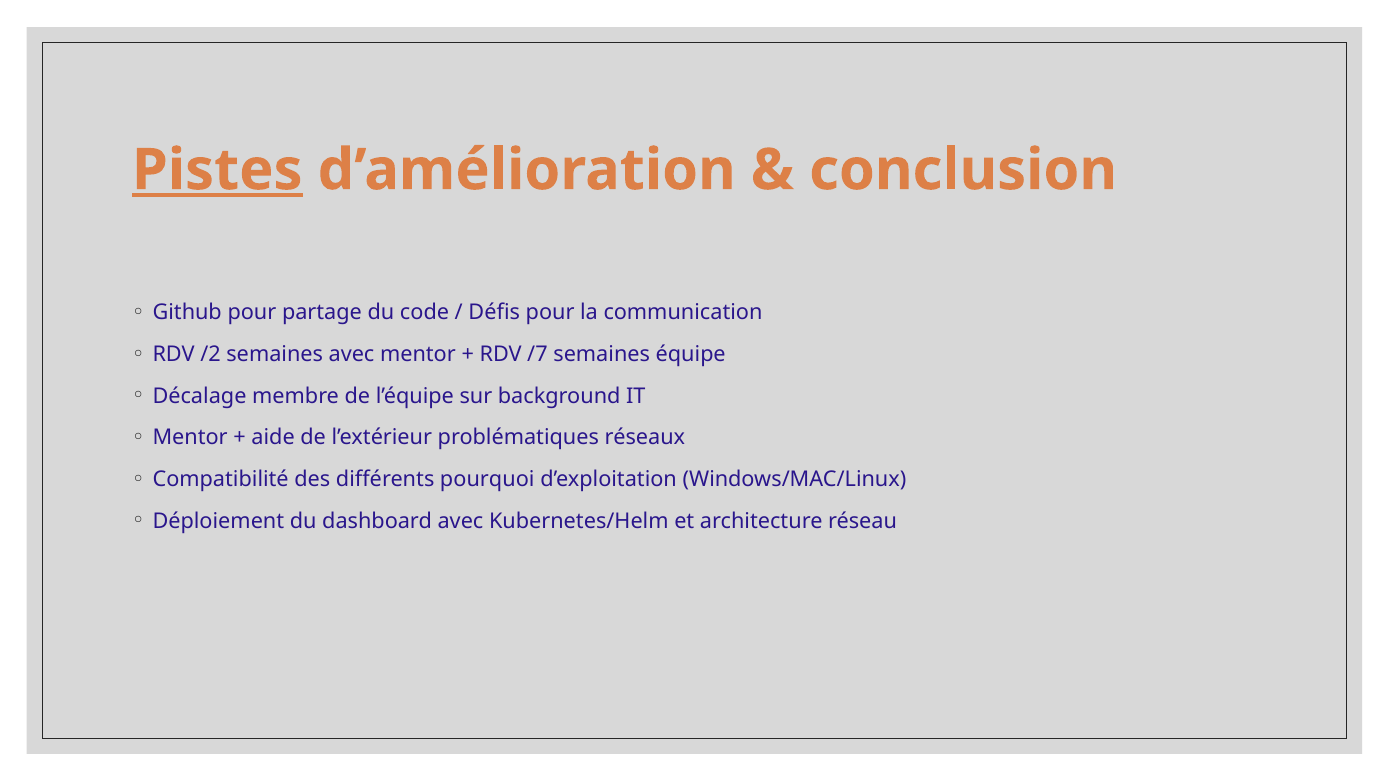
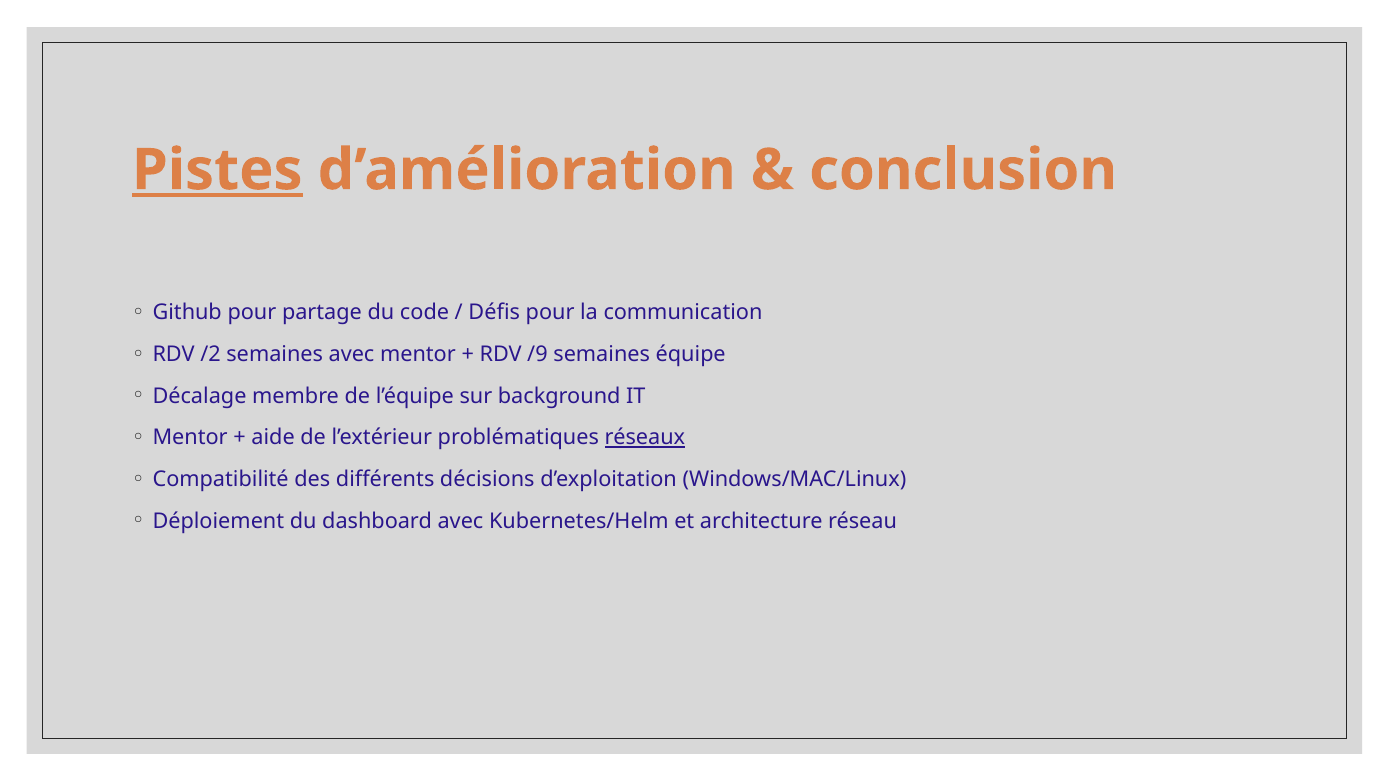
/7: /7 -> /9 (537, 355)
réseaux underline: none -> present (645, 438)
pourquoi: pourquoi -> décisions (487, 480)
